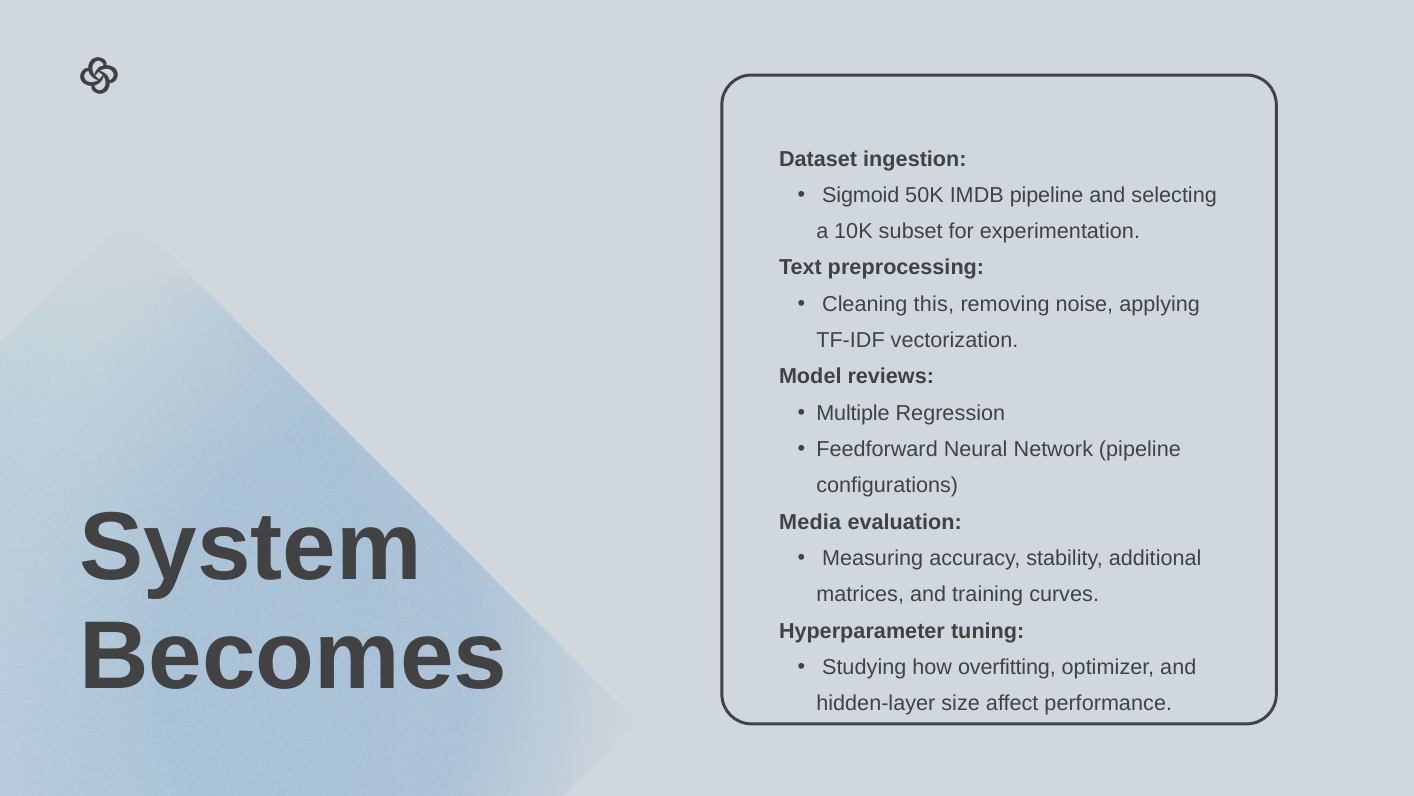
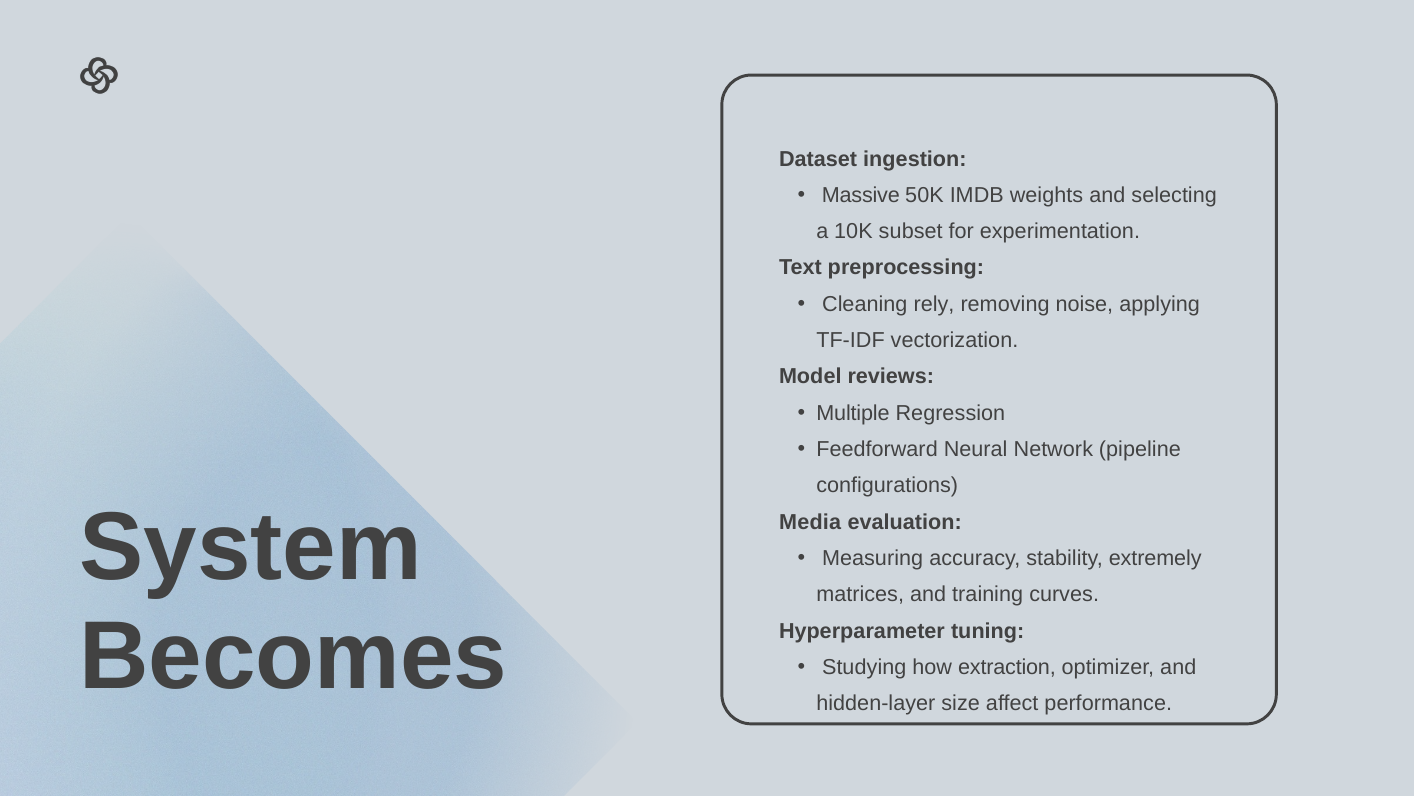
Sigmoid: Sigmoid -> Massive (861, 195)
IMDB pipeline: pipeline -> weights (1047, 195)
this: this -> rely (934, 304)
additional: additional -> extremely (1155, 558)
overfitting: overfitting -> extraction (1007, 667)
